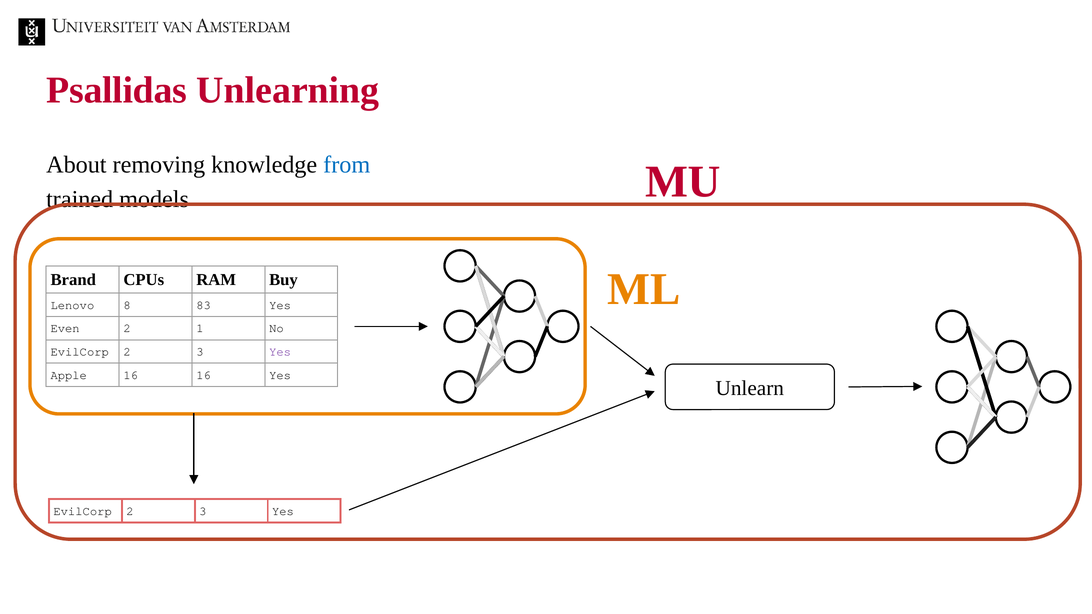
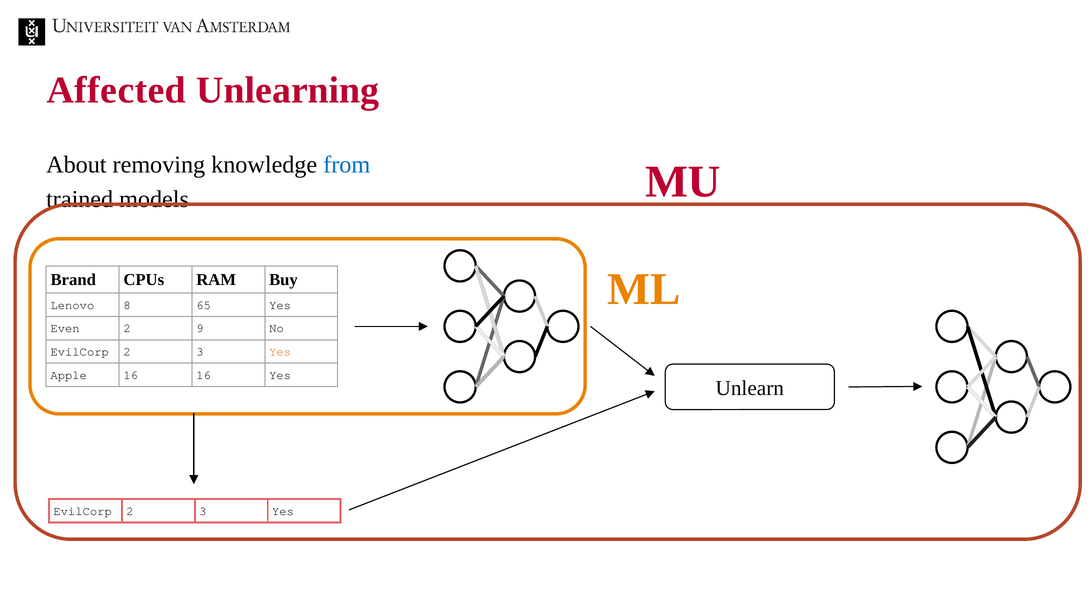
Psallidas: Psallidas -> Affected (116, 90)
83: 83 -> 65 (204, 305)
1: 1 -> 9 (200, 329)
Yes colour: purple -> orange (280, 352)
